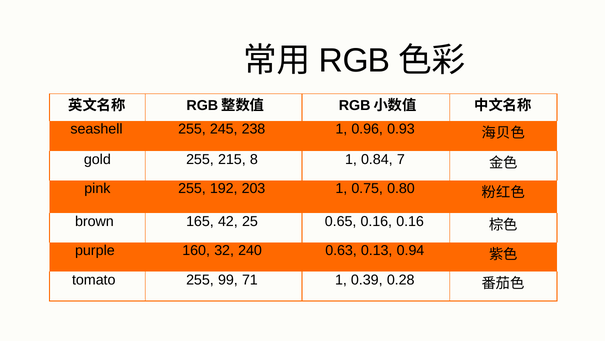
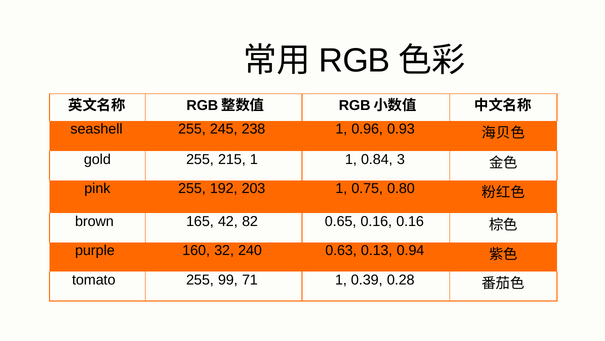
215 8: 8 -> 1 (254, 159)
7: 7 -> 3 (401, 159)
25: 25 -> 82 (250, 221)
